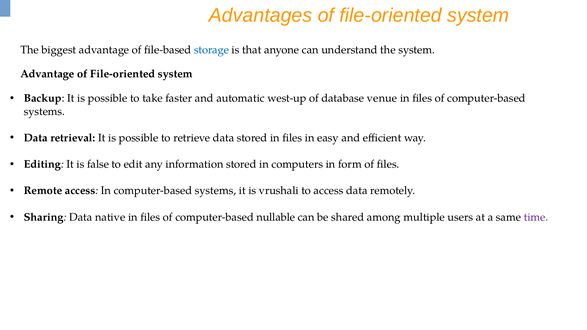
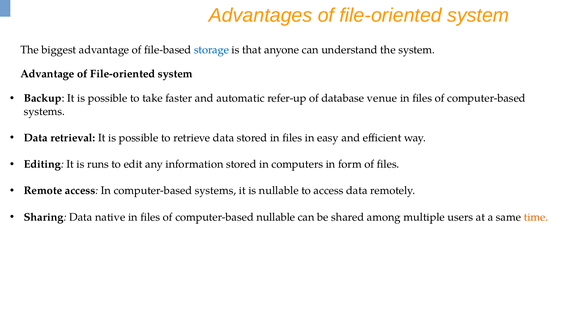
west-up: west-up -> refer-up (287, 98)
false: false -> runs (98, 164)
is vrushali: vrushali -> nullable (279, 191)
time colour: purple -> orange (536, 217)
